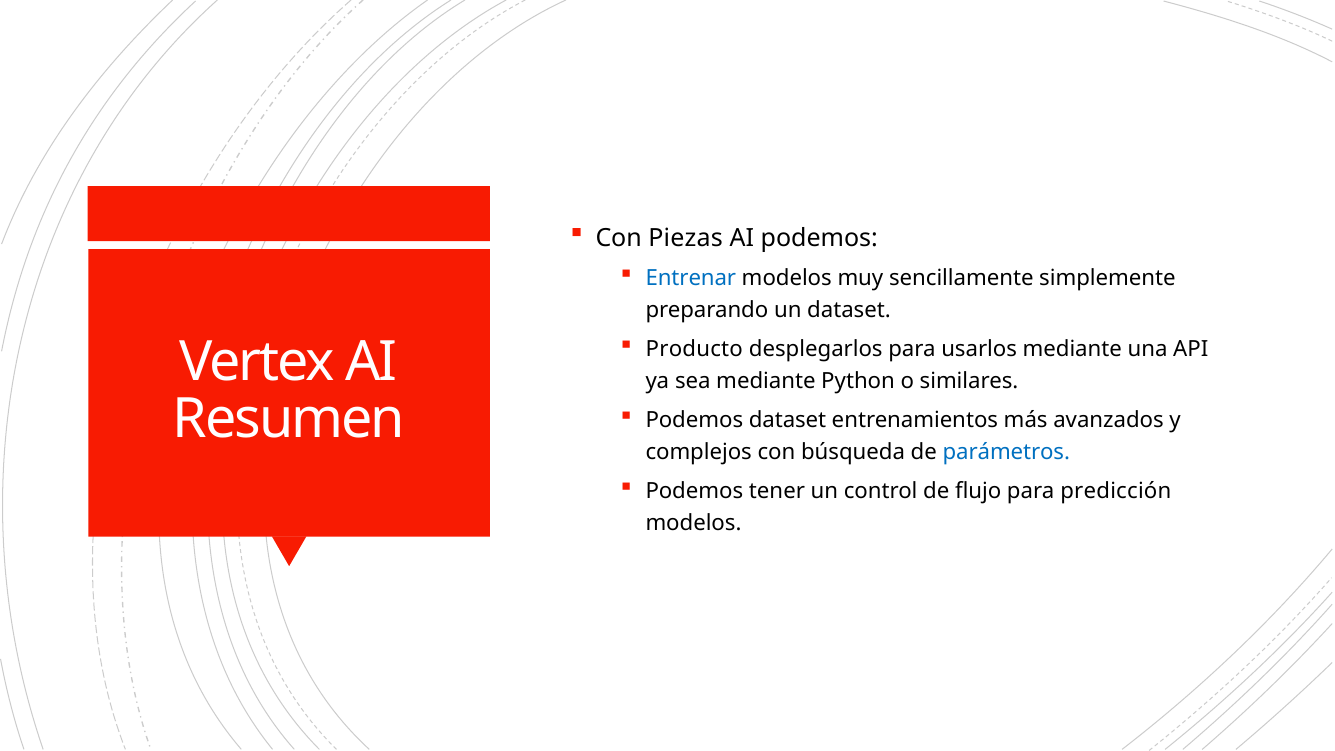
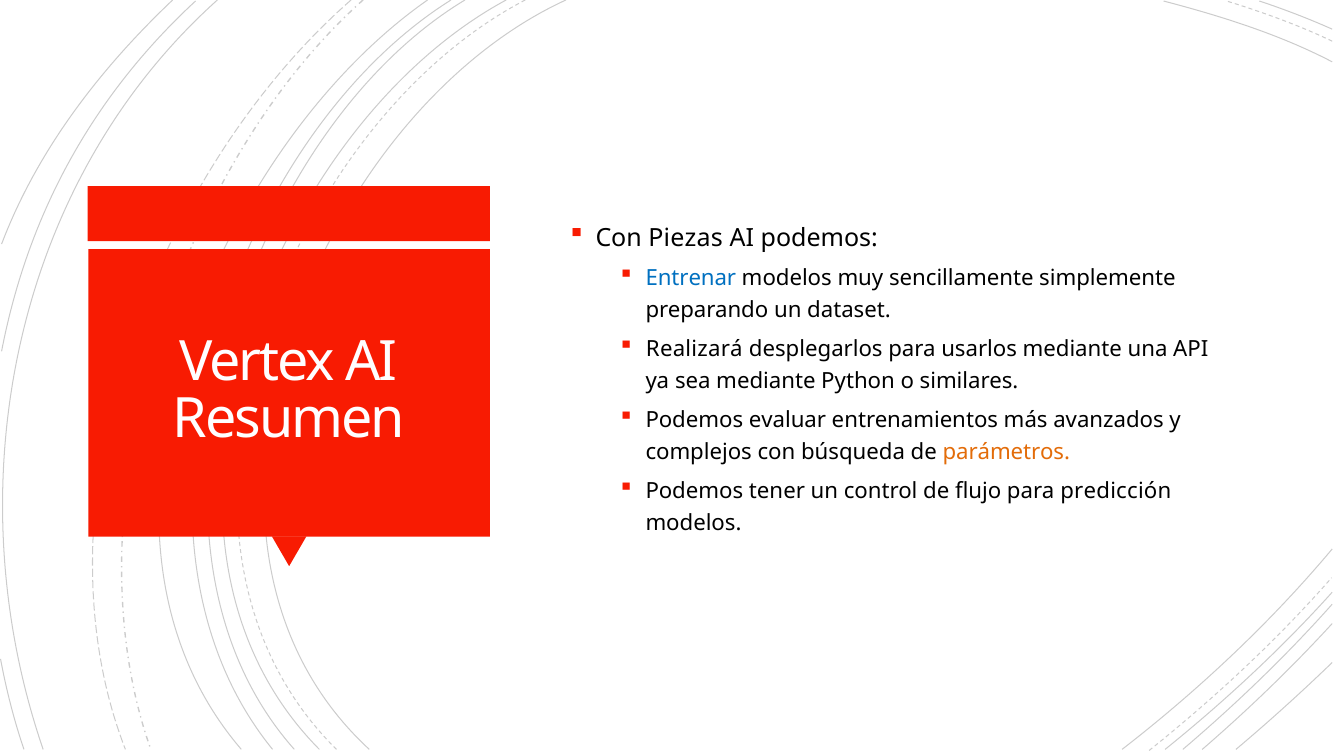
Producto: Producto -> Realizará (694, 349)
Podemos dataset: dataset -> evaluar (788, 420)
parámetros colour: blue -> orange (1006, 452)
